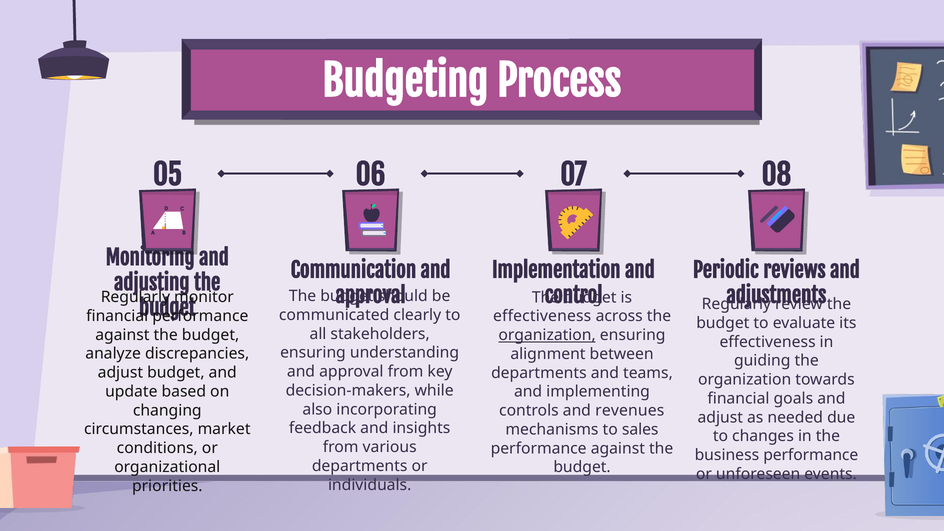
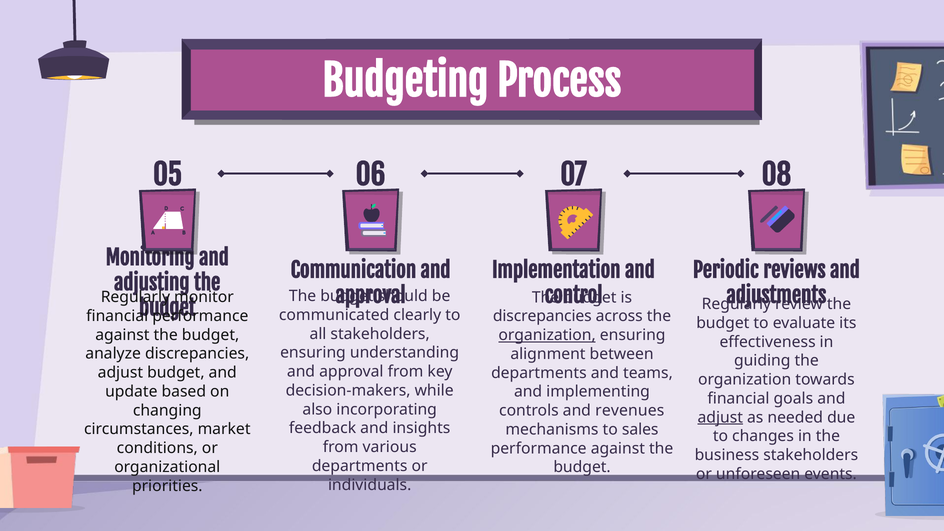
effectiveness: effectiveness -> discrepancies (542, 316)
adjust underline: none -> present (720, 417)
business performance: performance -> stakeholders (811, 455)
